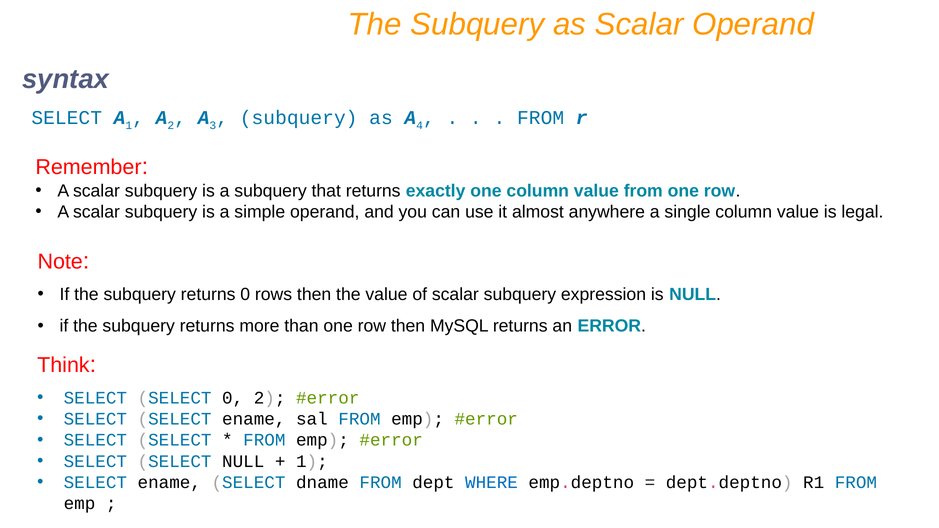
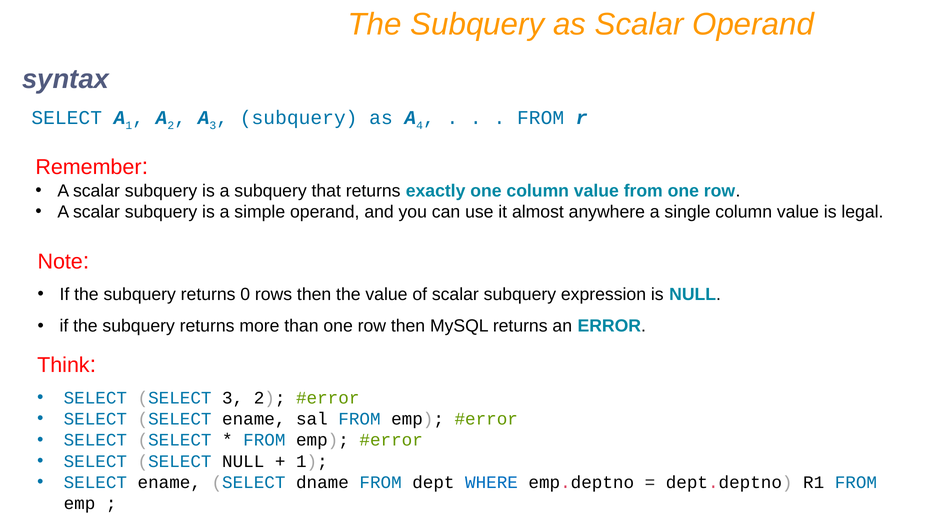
SELECT 0: 0 -> 3 (233, 398)
